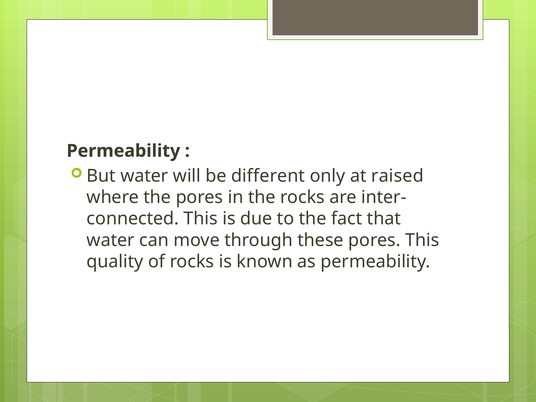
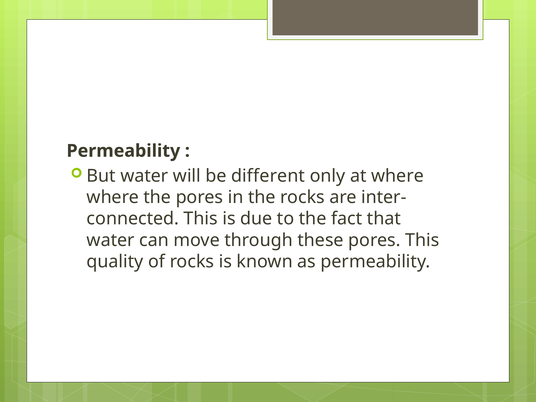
at raised: raised -> where (398, 176)
